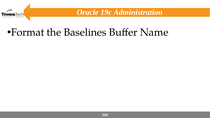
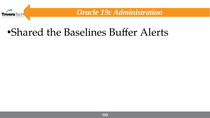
Format: Format -> Shared (28, 32)
Name: Name -> Alerts (154, 32)
